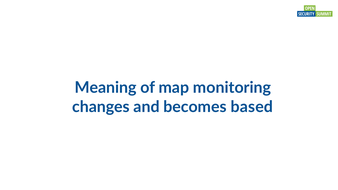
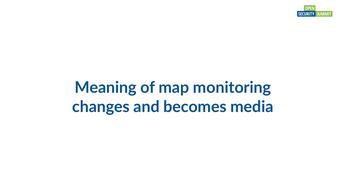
based: based -> media (252, 107)
